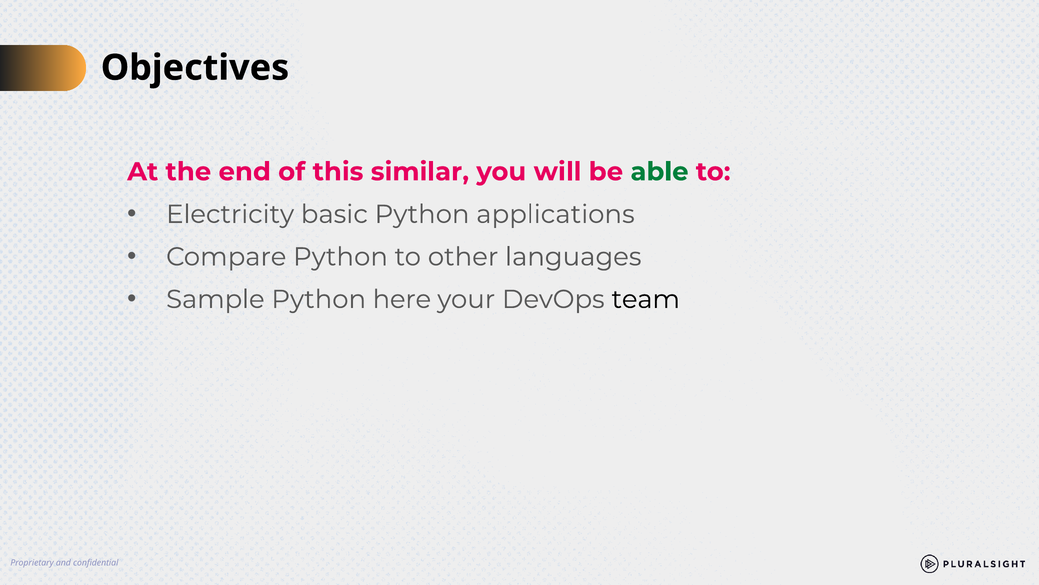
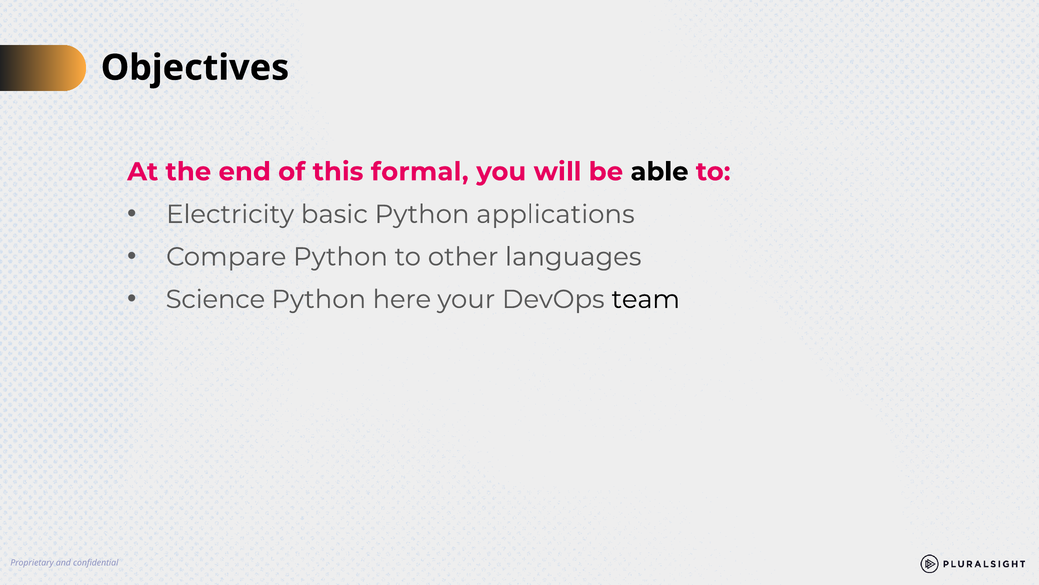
similar: similar -> formal (420, 172)
able colour: green -> black (660, 172)
Sample: Sample -> Science (215, 299)
